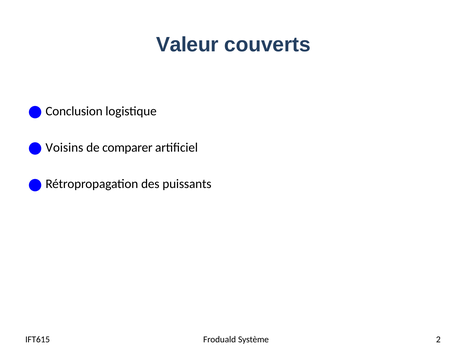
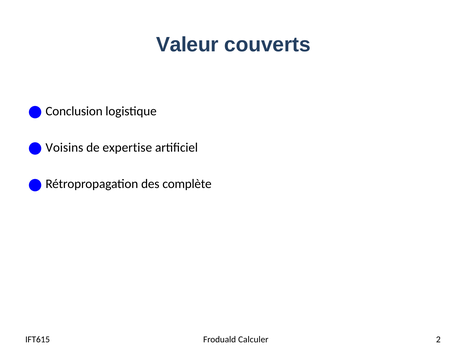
comparer: comparer -> expertise (127, 147)
puissants: puissants -> complète (187, 184)
Système: Système -> Calculer (253, 339)
